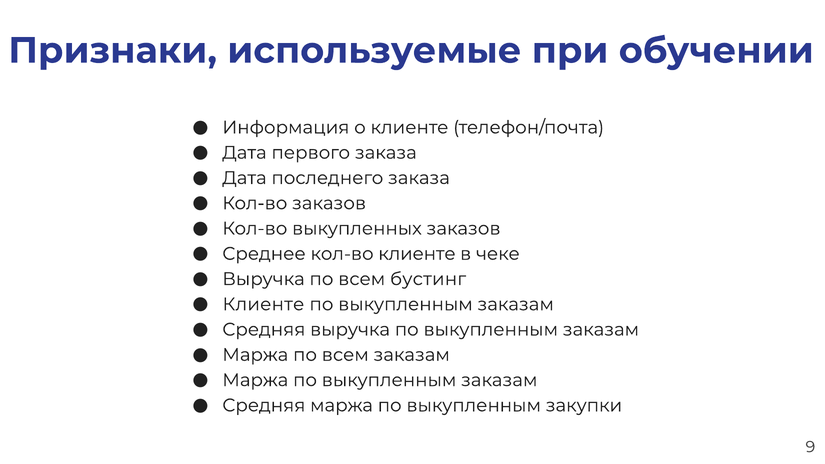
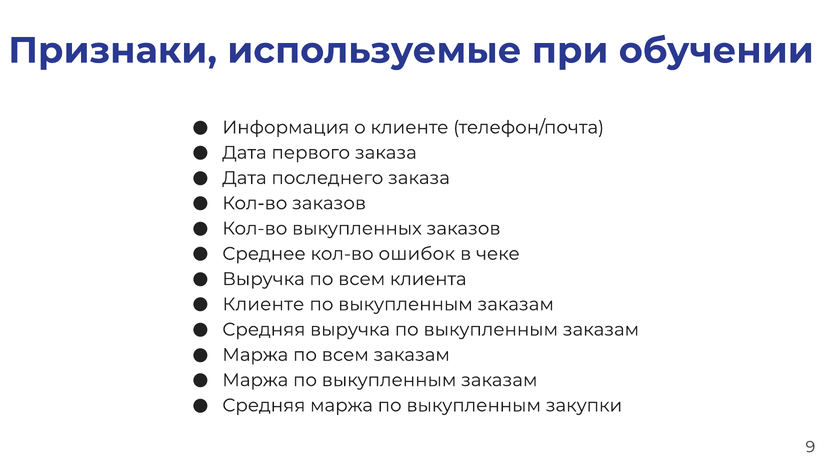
кол-во клиенте: клиенте -> ошибок (417, 254)
бустинг: бустинг -> клиента (428, 279)
